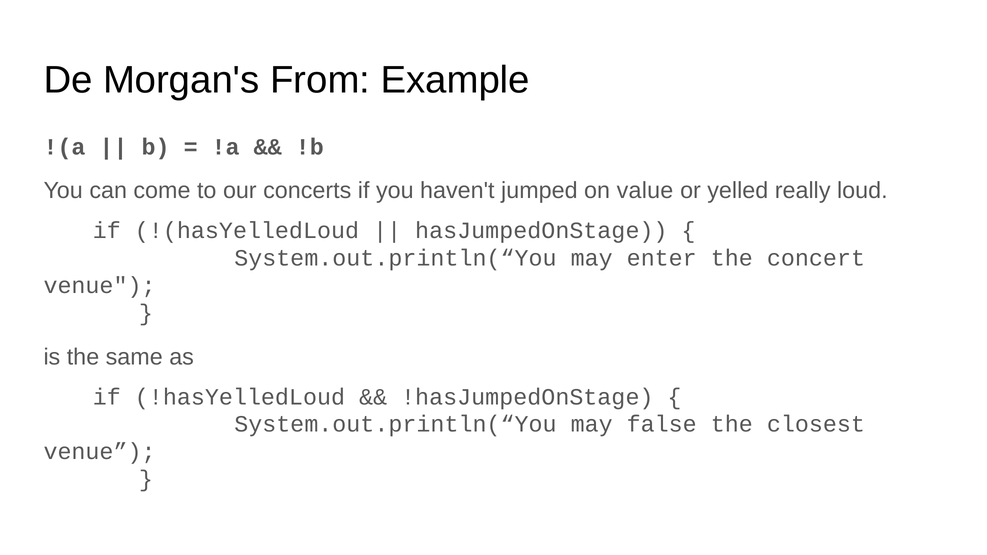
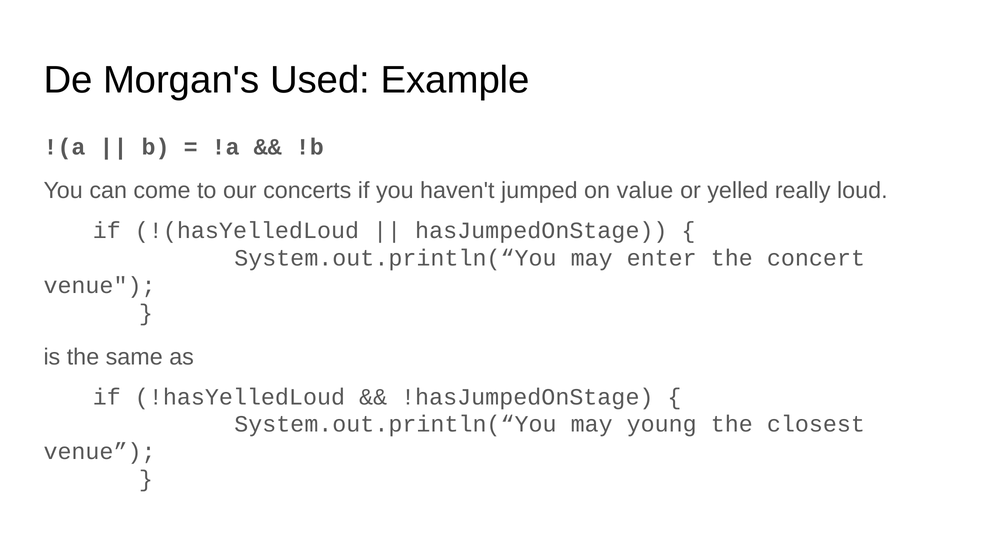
From: From -> Used (320, 80)
false: false -> young (662, 424)
